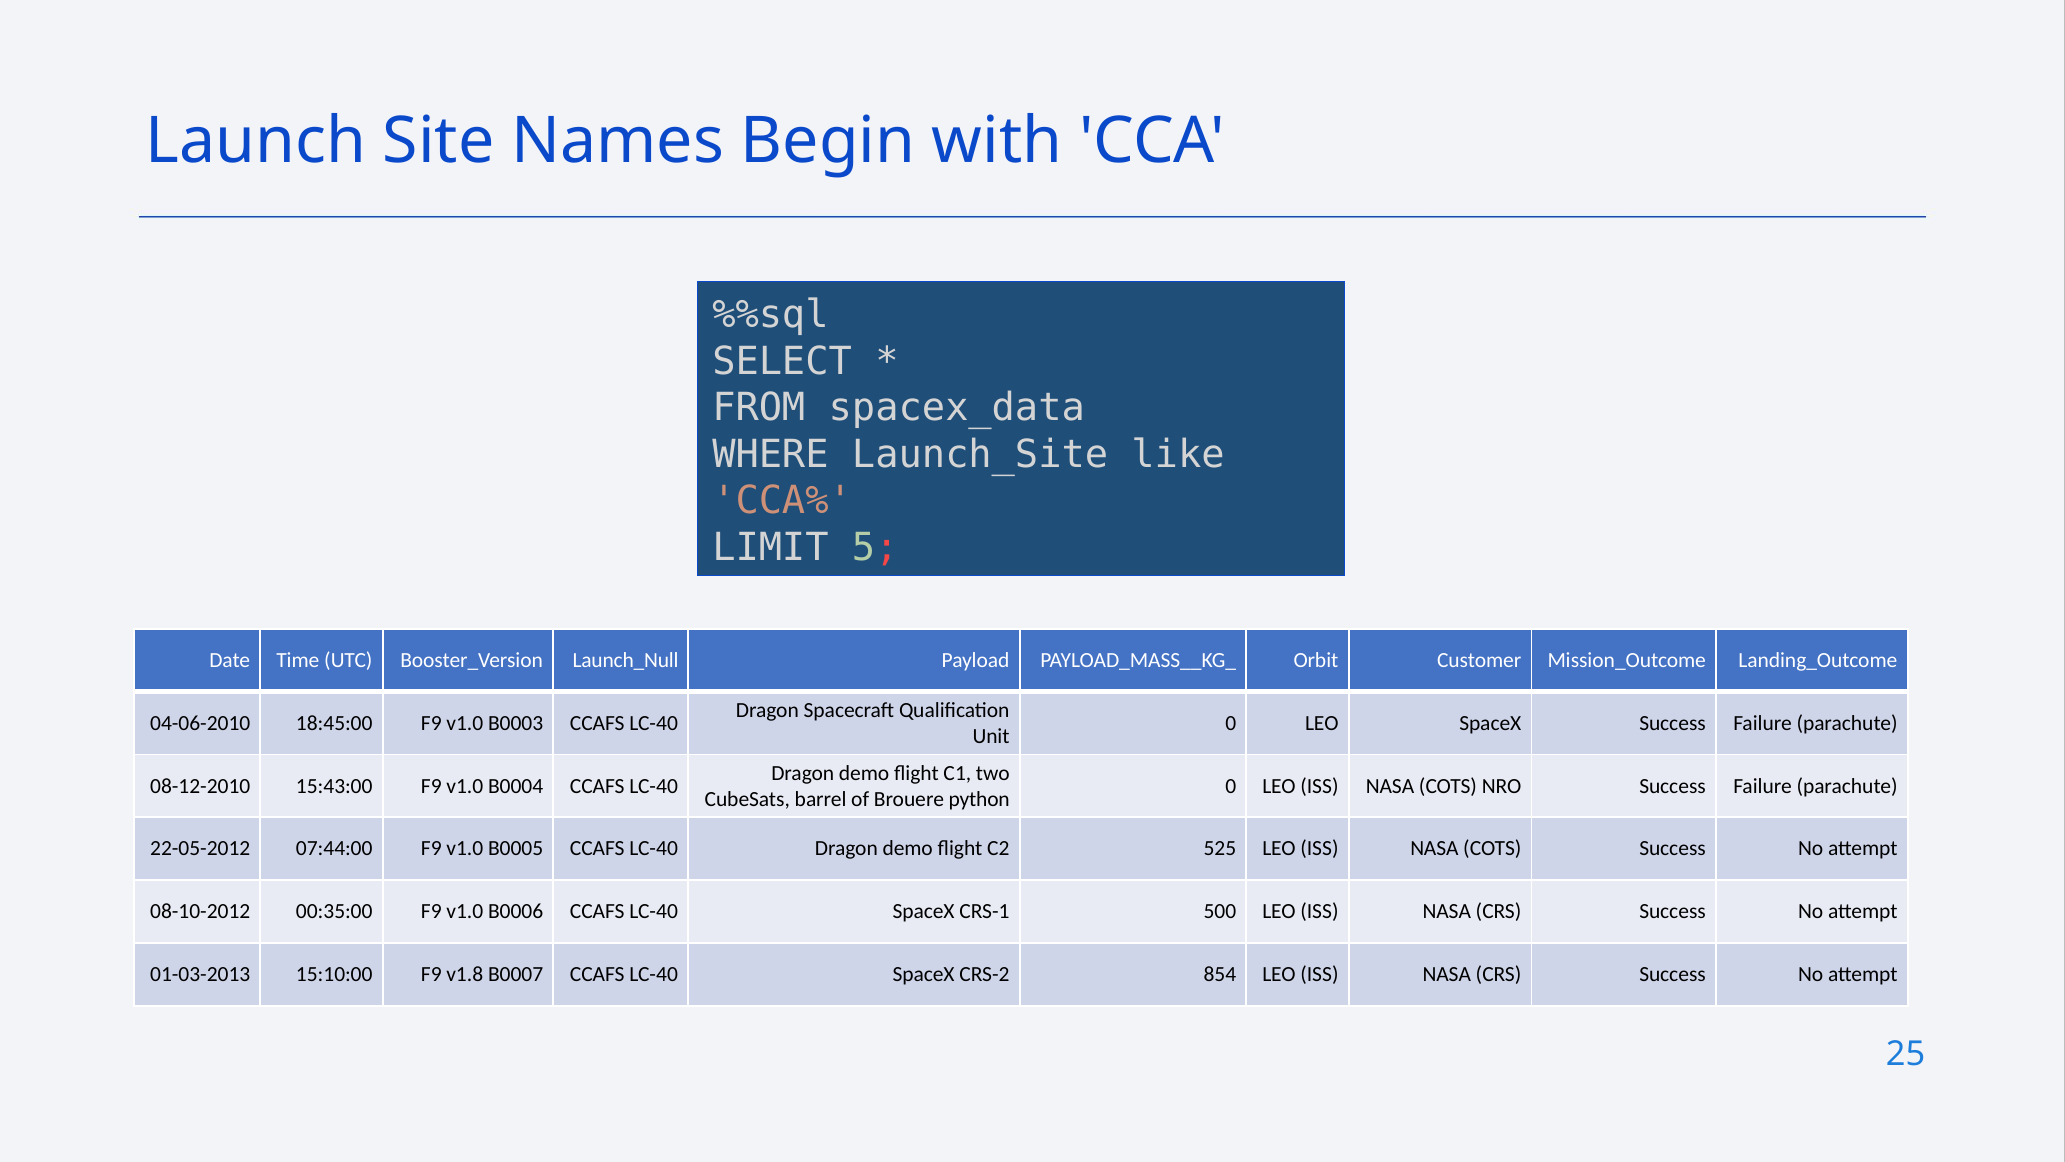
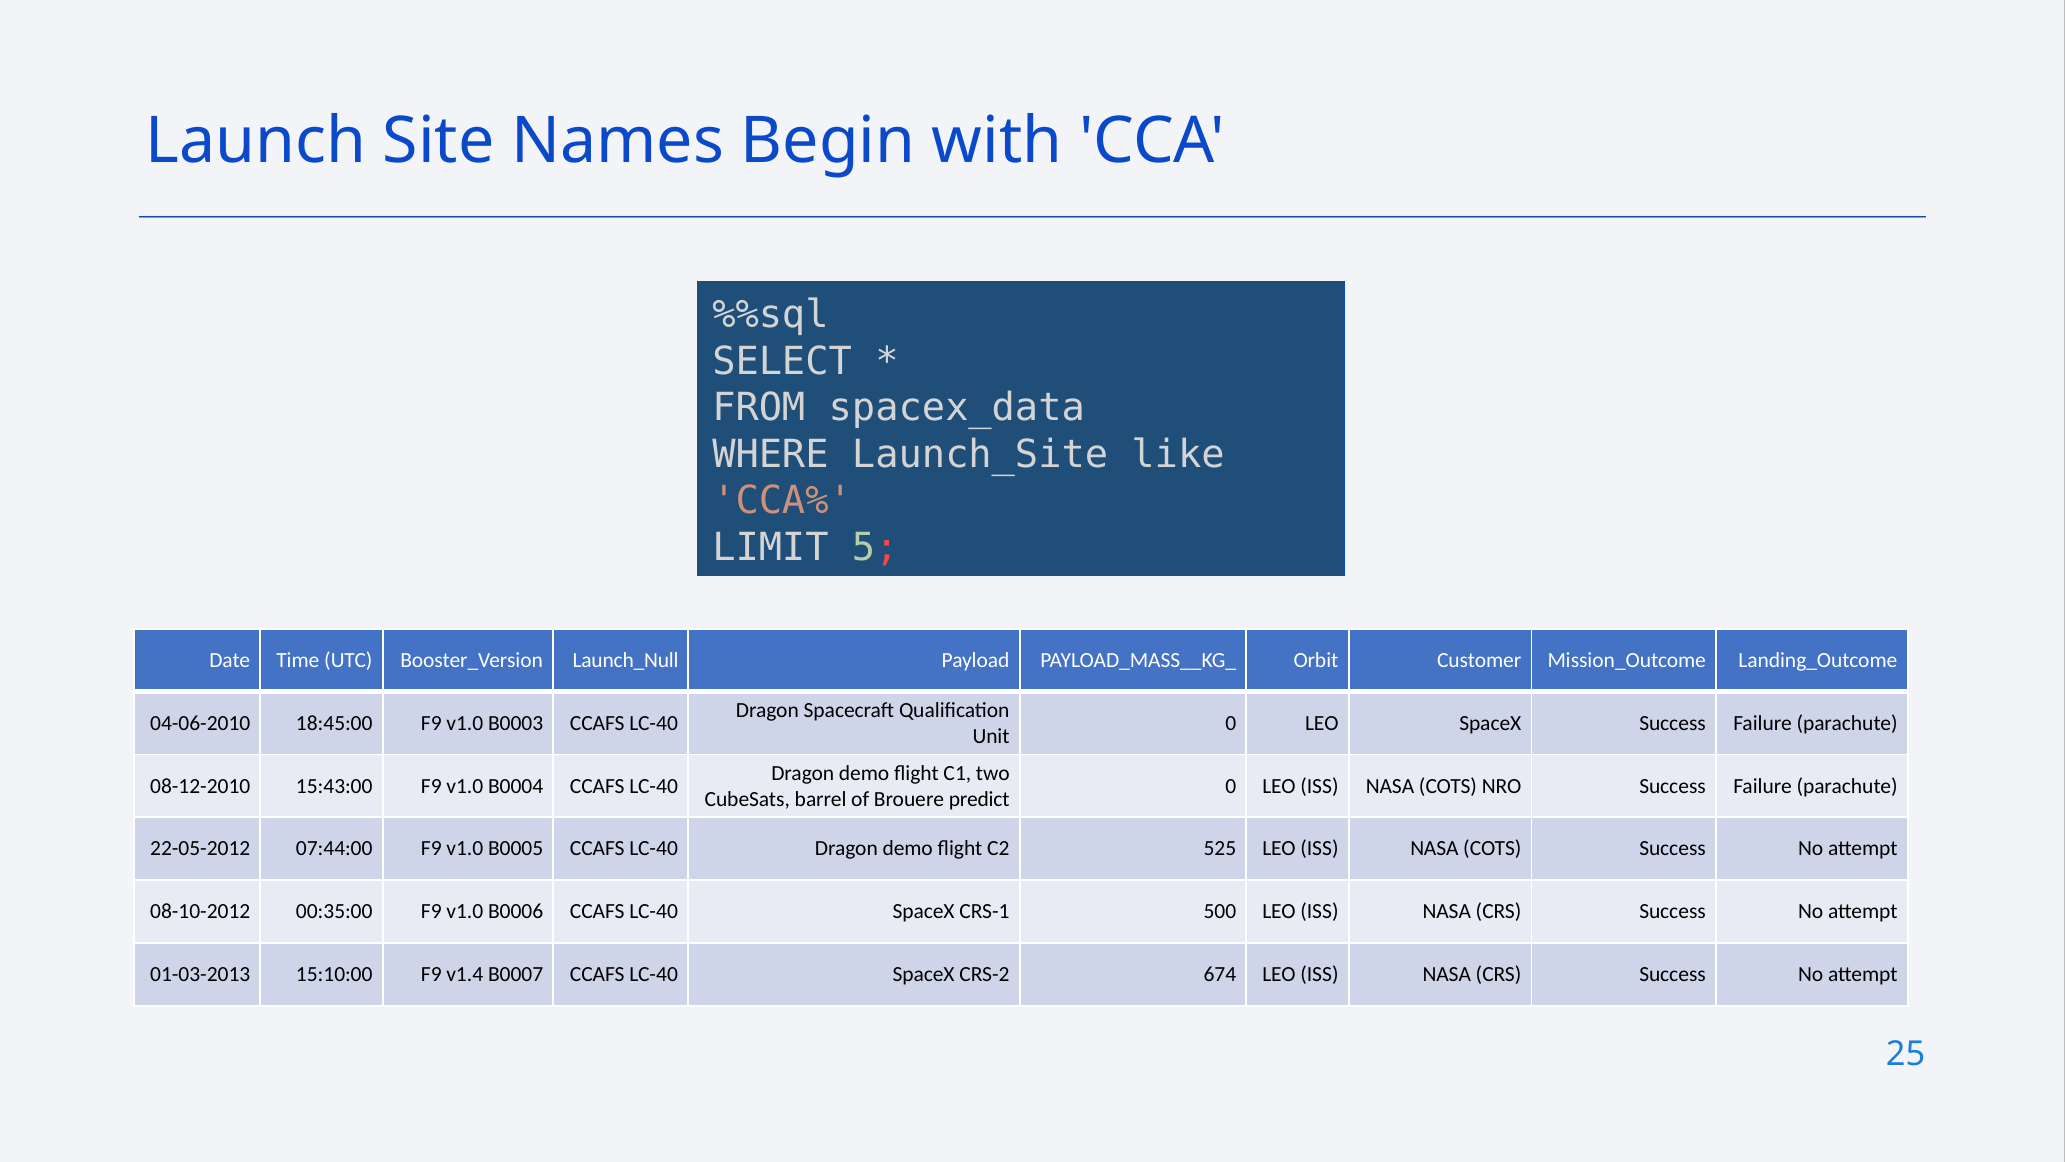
python: python -> predict (979, 799)
v1.8: v1.8 -> v1.4 (465, 974)
854: 854 -> 674 (1220, 974)
